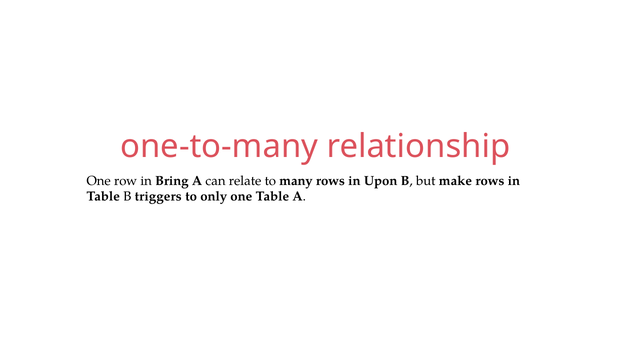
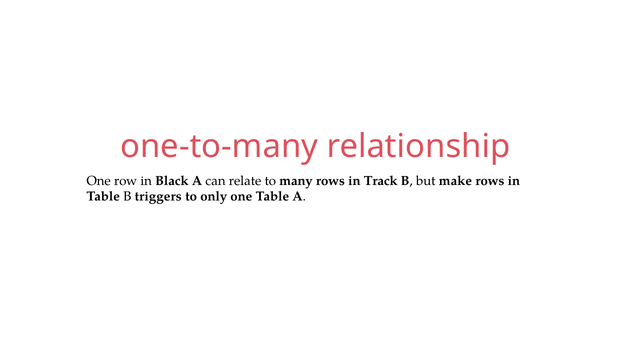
Bring: Bring -> Black (172, 181)
Upon: Upon -> Track (381, 181)
